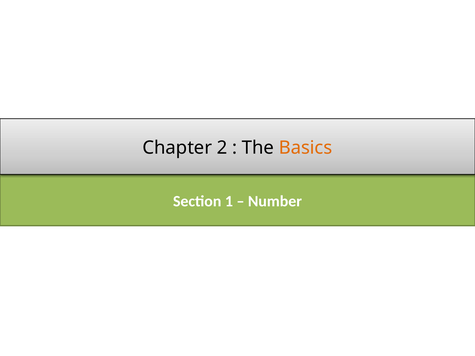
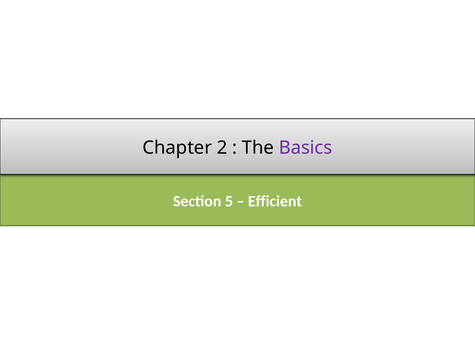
Basics colour: orange -> purple (305, 148)
1: 1 -> 5 (229, 201)
Number: Number -> Efficient (275, 201)
